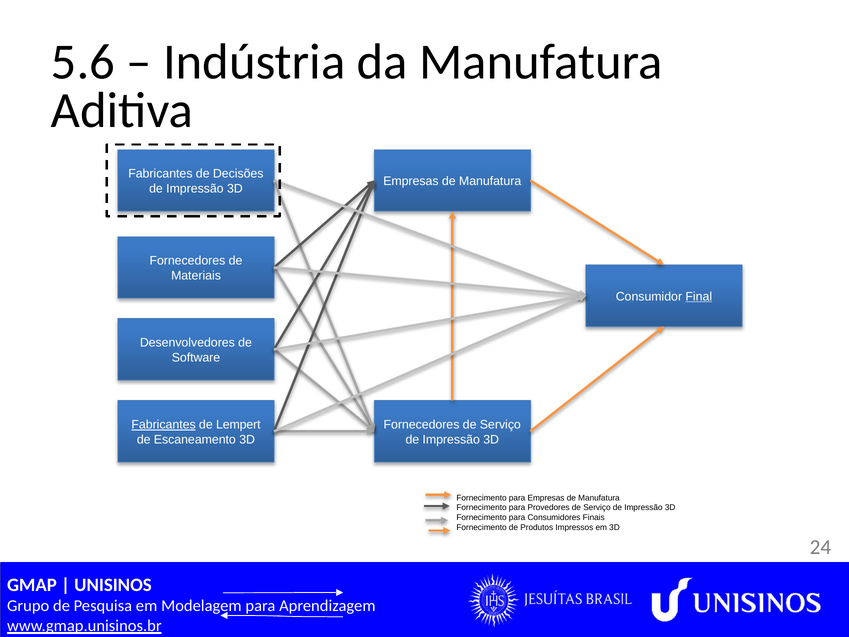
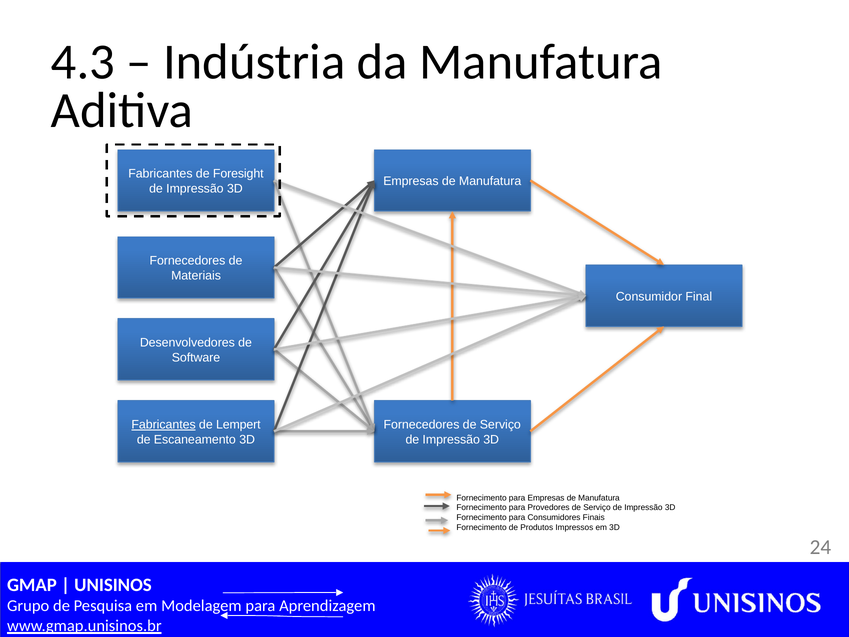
5.6: 5.6 -> 4.3 (83, 62)
Decisões: Decisões -> Foresight (238, 174)
Final underline: present -> none (699, 296)
